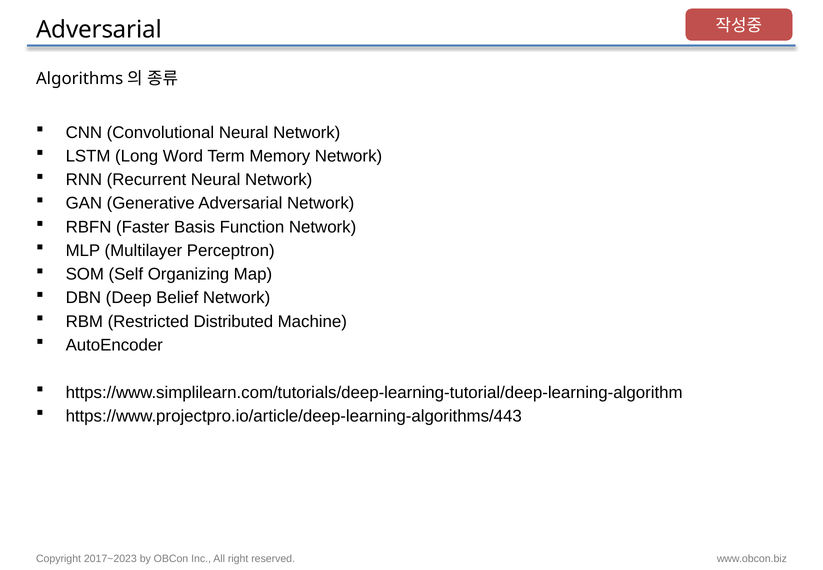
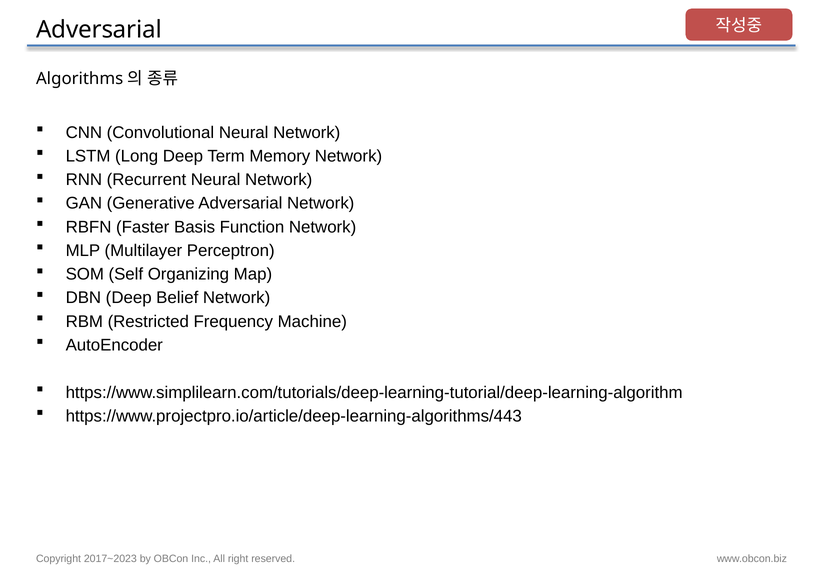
Long Word: Word -> Deep (183, 156)
Distributed: Distributed -> Frequency (233, 321)
